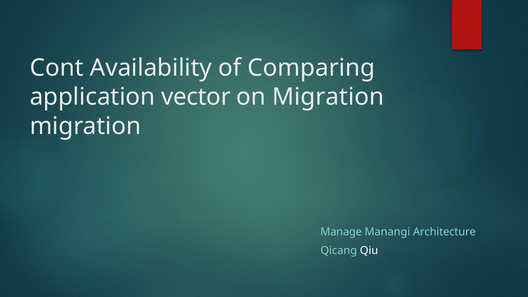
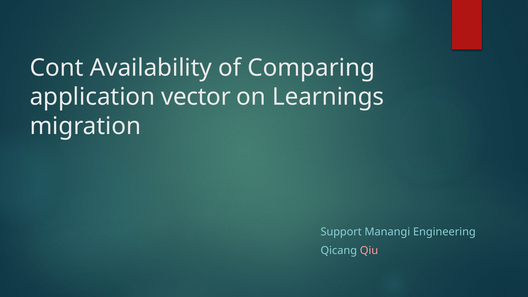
on Migration: Migration -> Learnings (328, 97)
Manage: Manage -> Support (341, 232)
Architecture: Architecture -> Engineering (444, 232)
Qiu colour: white -> pink (369, 250)
